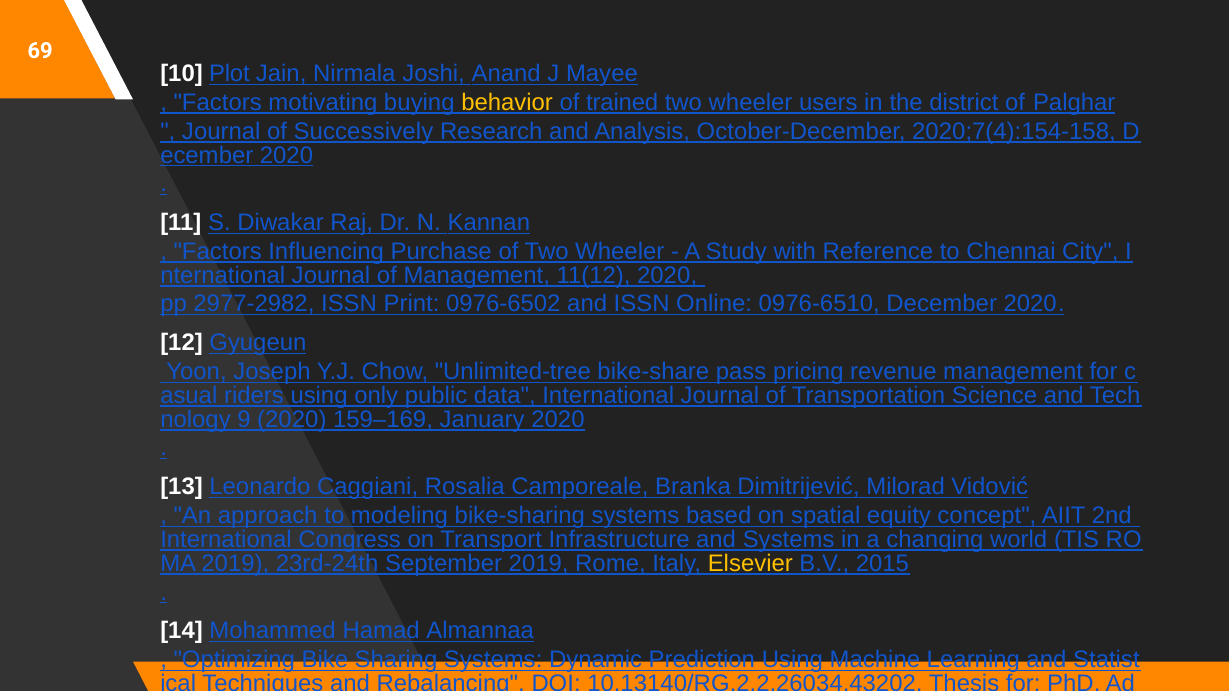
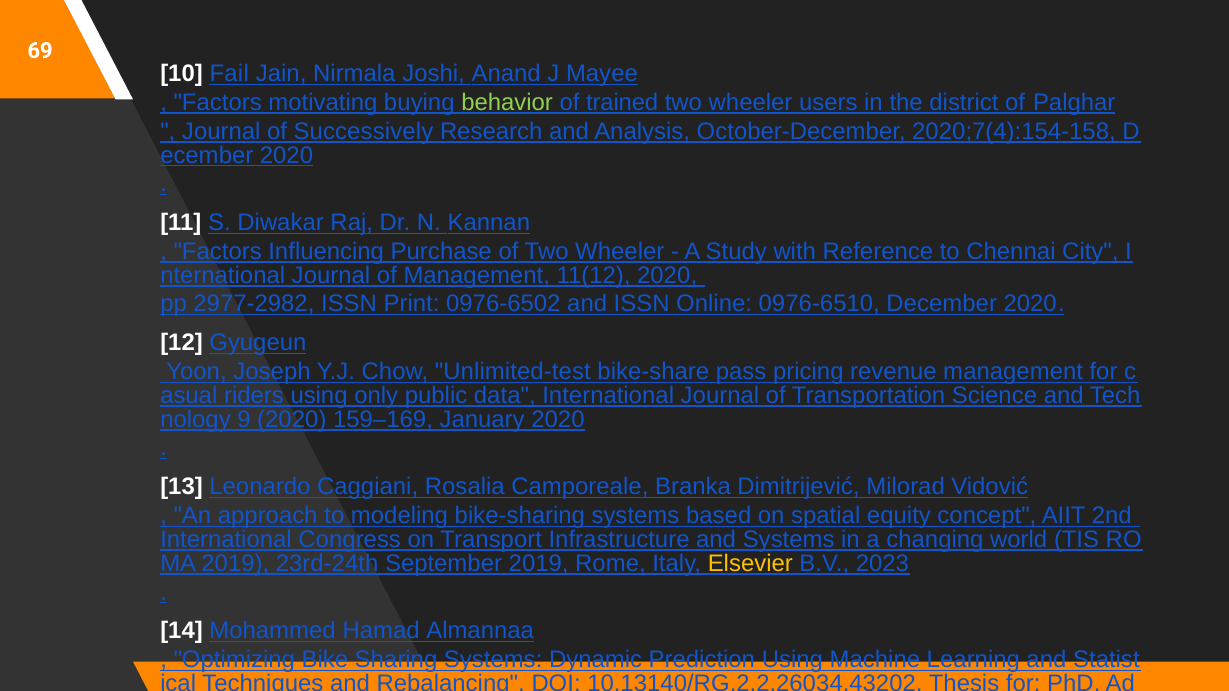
Plot: Plot -> Fail (229, 74)
behavior colour: yellow -> light green (507, 103)
Unlimited-tree: Unlimited-tree -> Unlimited-test (513, 372)
2015: 2015 -> 2023 (882, 564)
